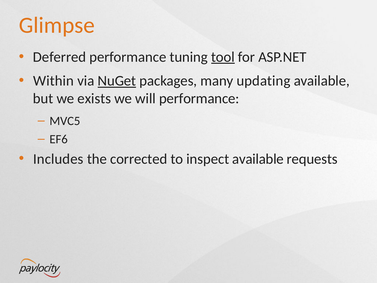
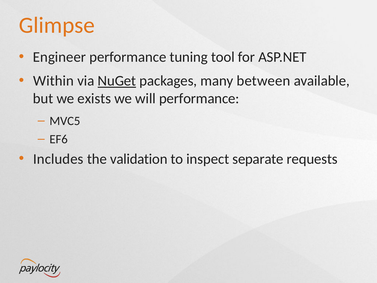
Deferred: Deferred -> Engineer (60, 57)
tool underline: present -> none (223, 57)
updating: updating -> between (263, 81)
corrected: corrected -> validation (139, 159)
inspect available: available -> separate (258, 159)
